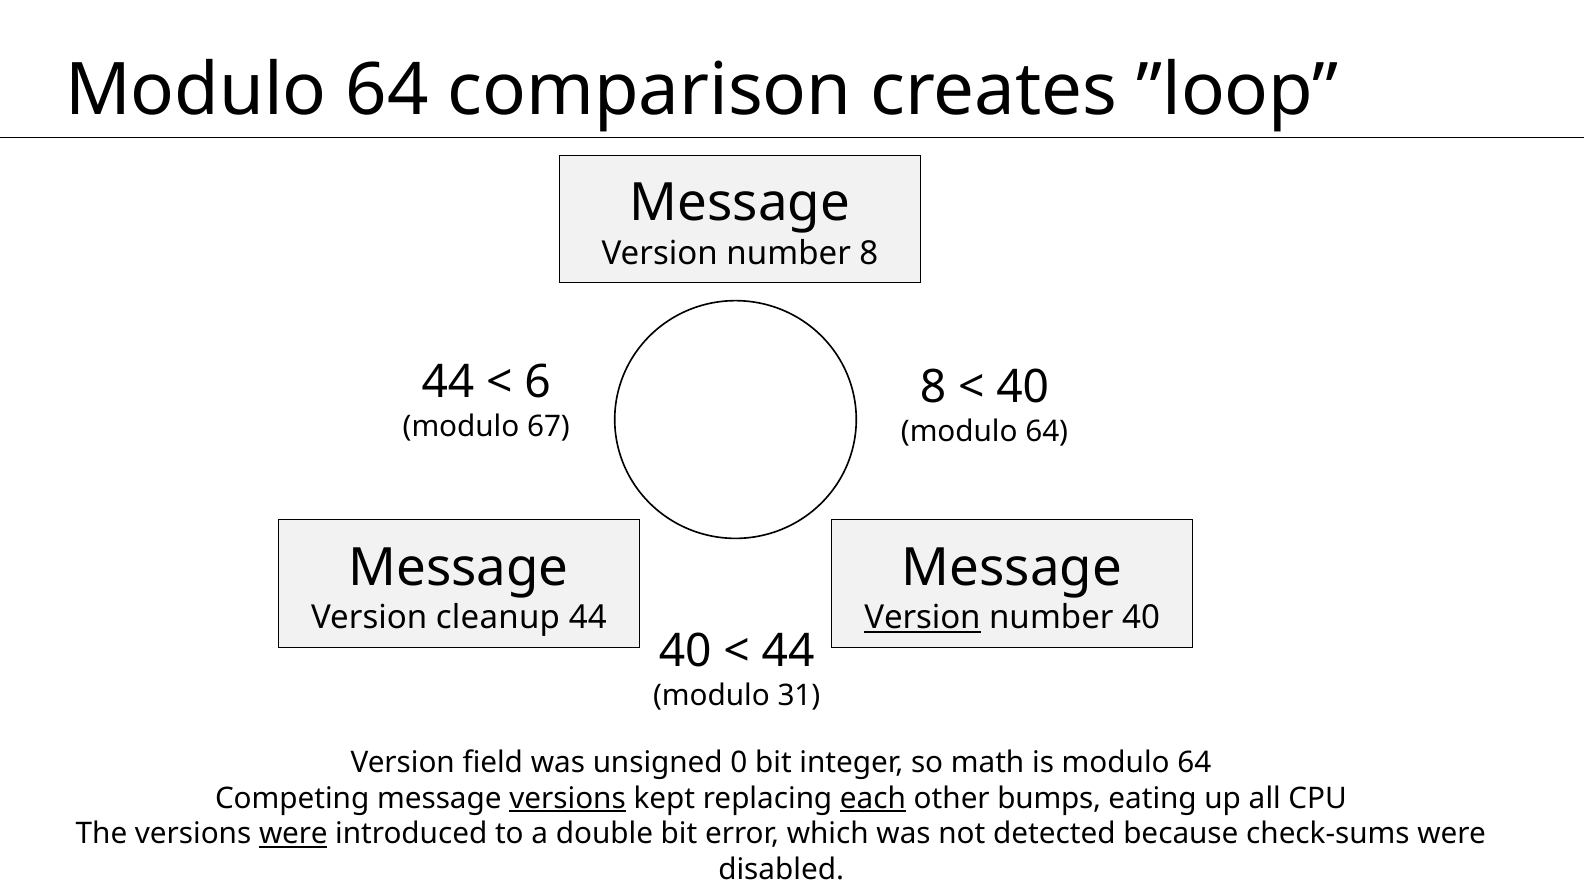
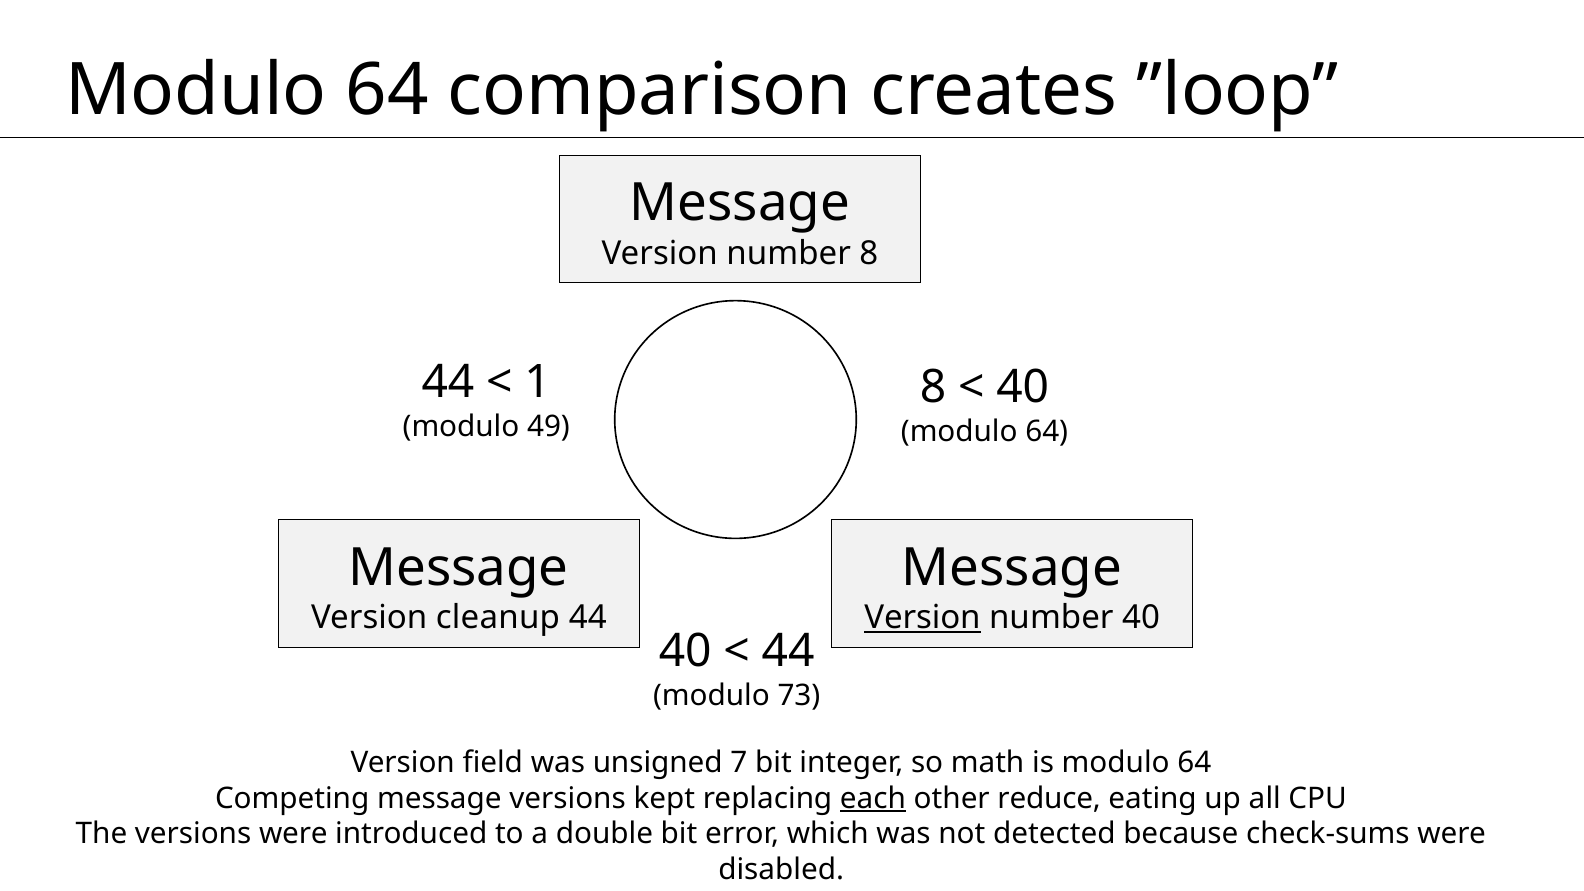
6: 6 -> 1 (538, 382)
67: 67 -> 49 (548, 427)
31: 31 -> 73 (799, 695)
0: 0 -> 7 (739, 763)
versions underline: present -> none (568, 799)
bumps: bumps -> reduce (1049, 799)
were underline: present -> none (293, 834)
